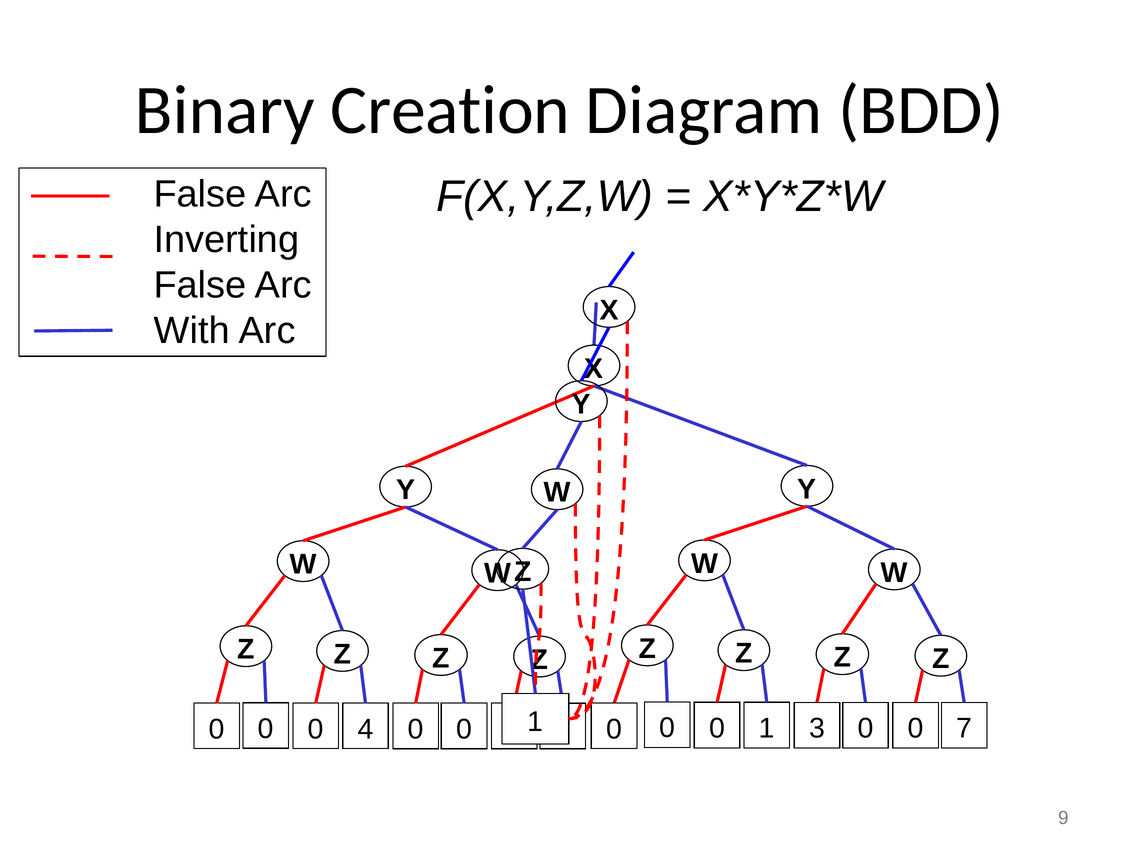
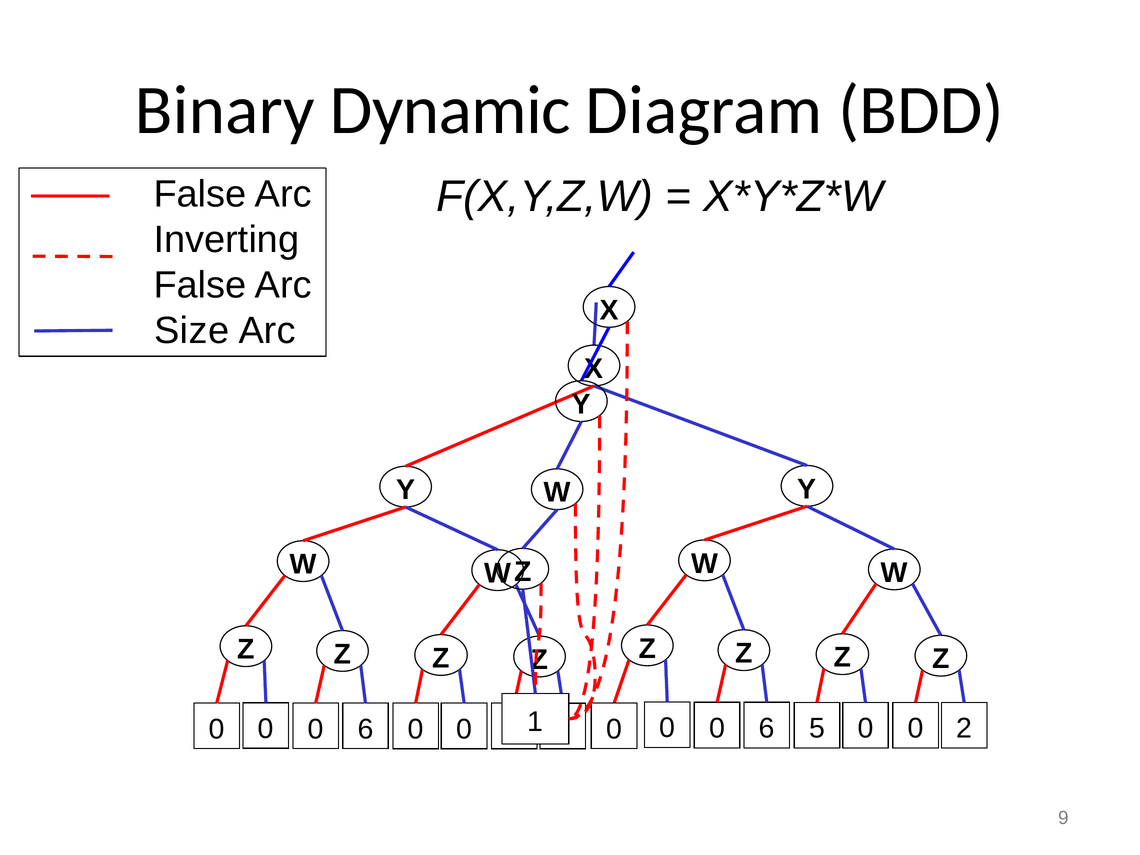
Creation: Creation -> Dynamic (450, 110)
With: With -> Size (192, 331)
1: 1 -> 6 (767, 728)
7: 7 -> 2 (964, 729)
3: 3 -> 5 (817, 728)
4: 4 -> 6 (365, 729)
